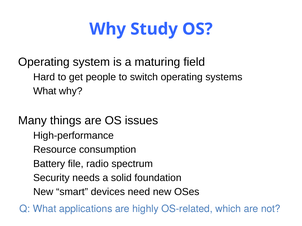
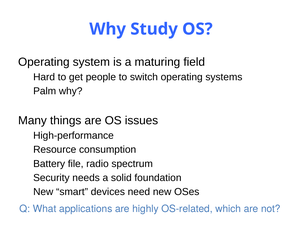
What: What -> Palm (45, 91)
